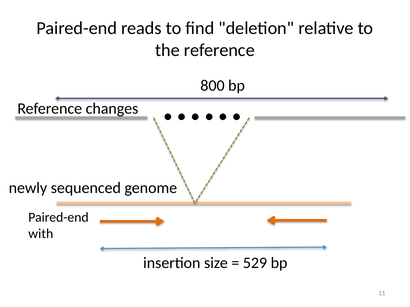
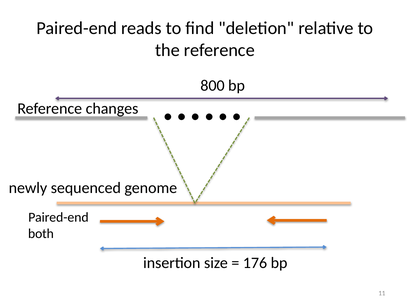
with: with -> both (41, 234)
529: 529 -> 176 (255, 263)
